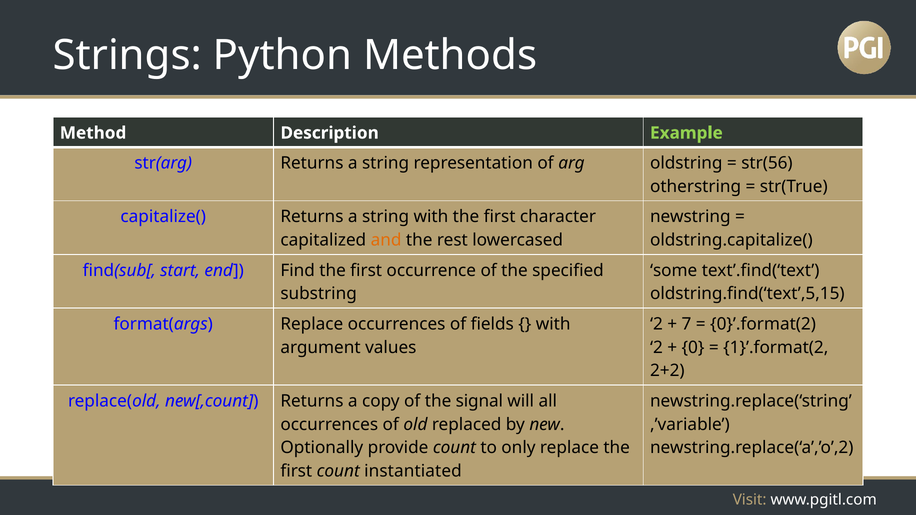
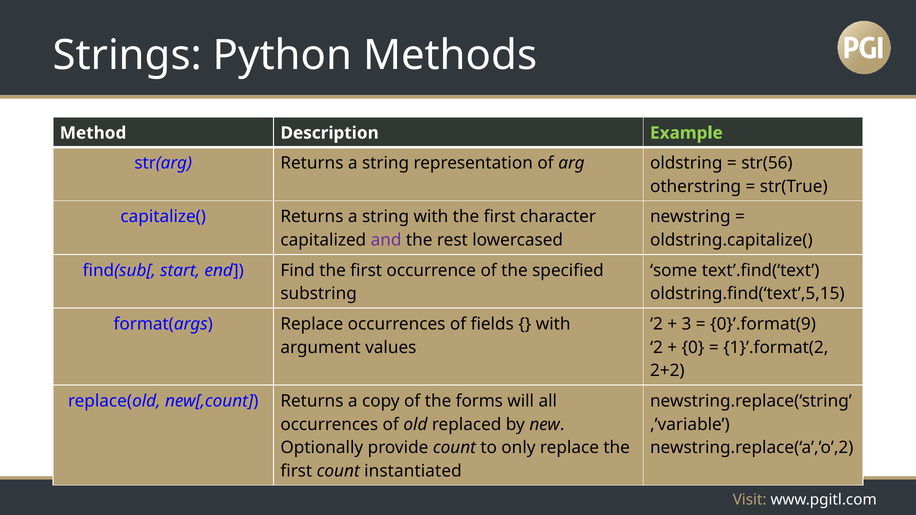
and colour: orange -> purple (386, 240)
7: 7 -> 3 (686, 324)
0}’.format(2: 0}’.format(2 -> 0}’.format(9 (763, 324)
signal: signal -> forms (479, 401)
